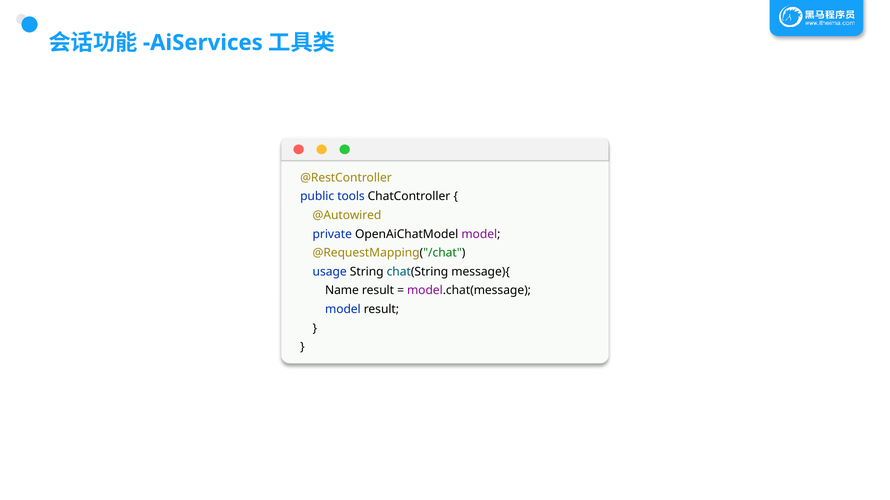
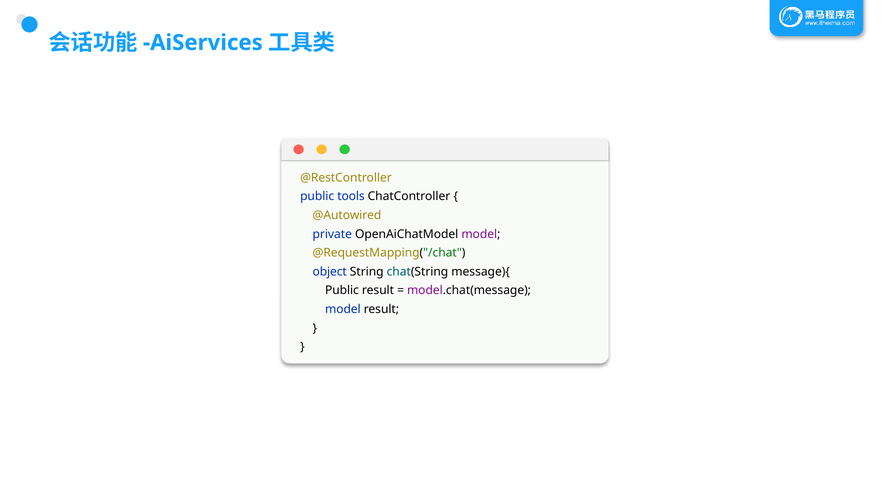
usage: usage -> object (330, 272)
Name: Name -> Public (342, 291)
